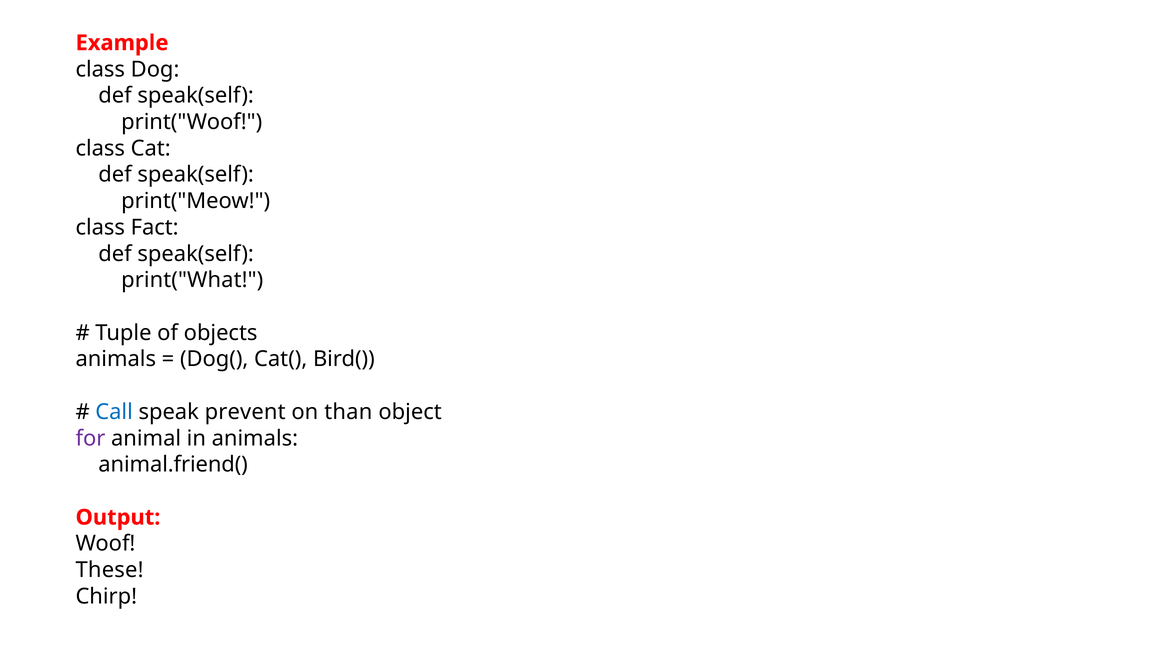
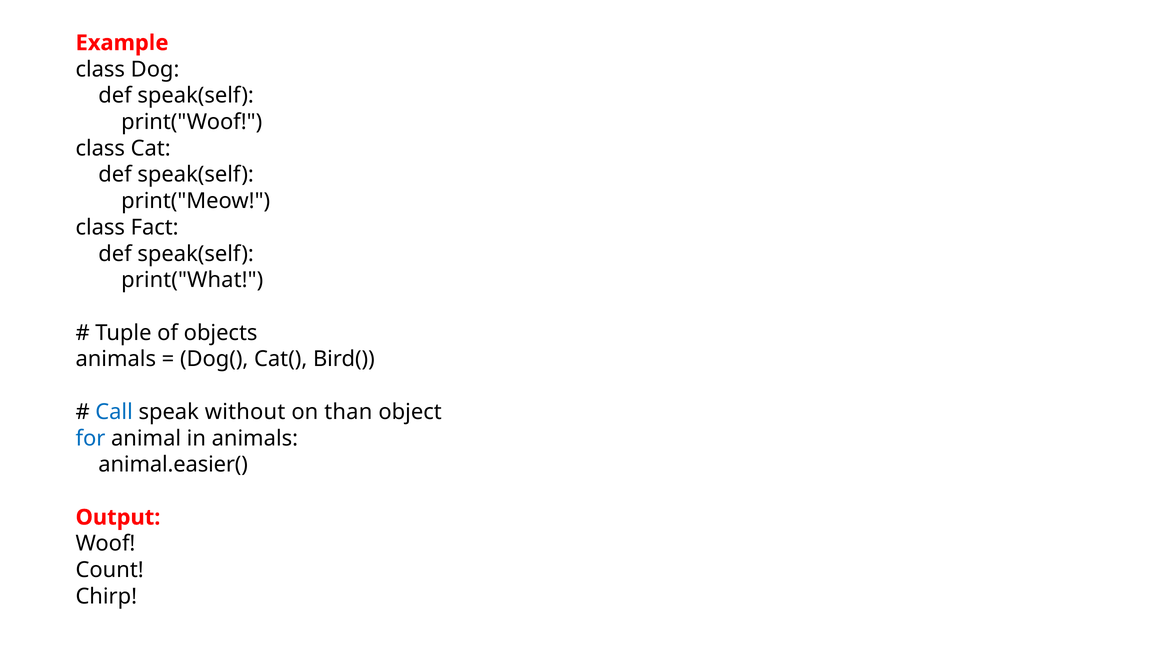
prevent: prevent -> without (245, 412)
for colour: purple -> blue (90, 438)
animal.friend(: animal.friend( -> animal.easier( (173, 464)
These: These -> Count (110, 570)
